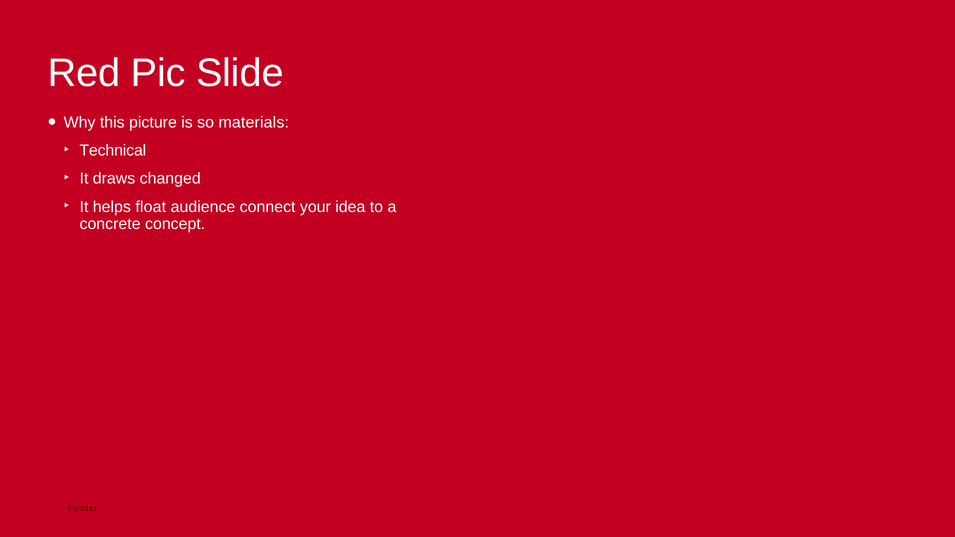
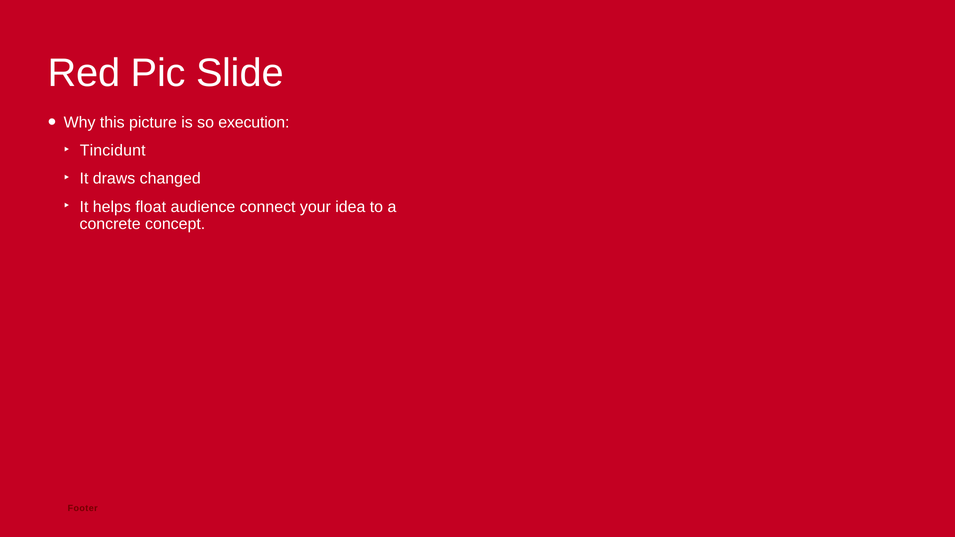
materials: materials -> execution (254, 122)
Technical: Technical -> Tincidunt (113, 151)
